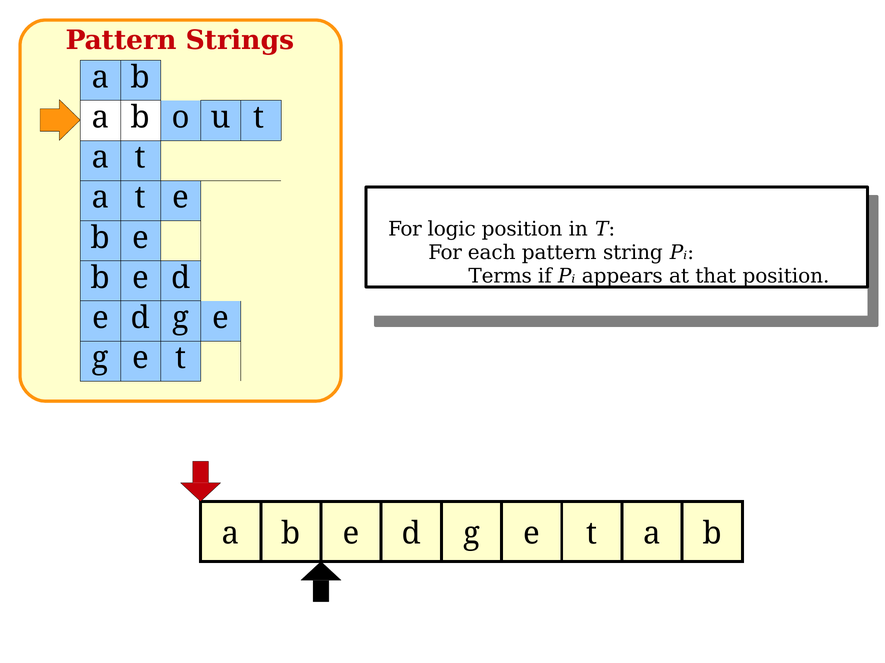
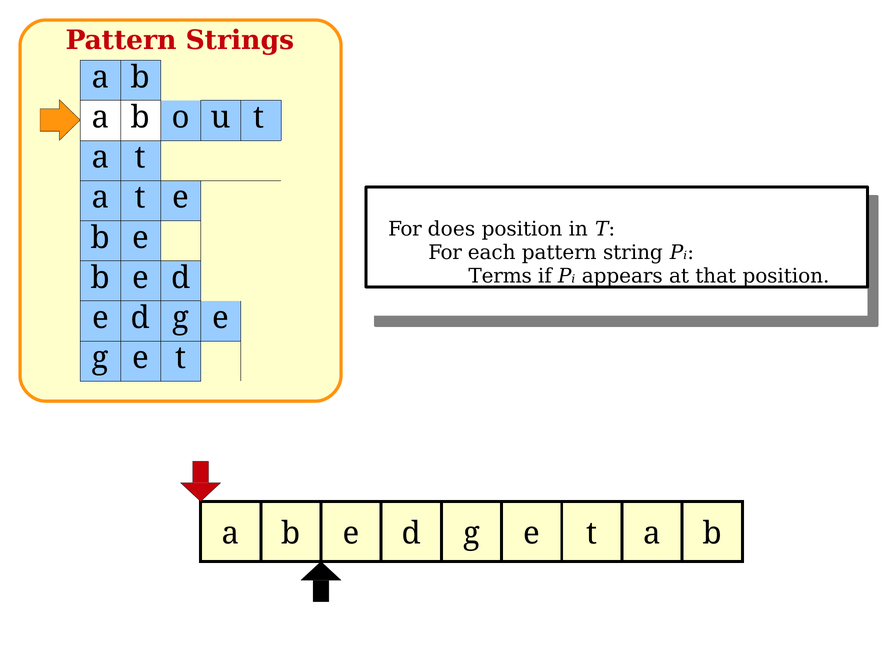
logic: logic -> does (451, 229)
